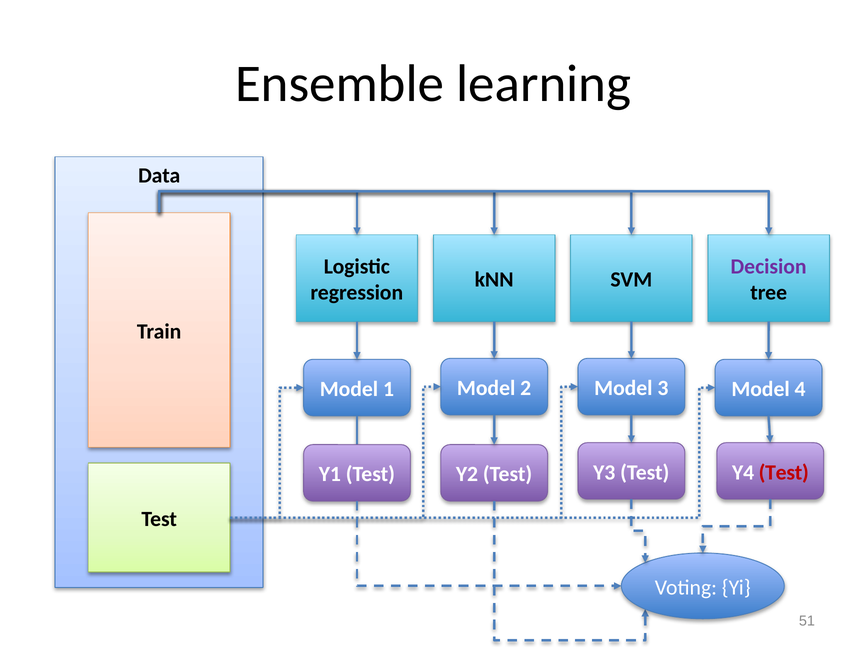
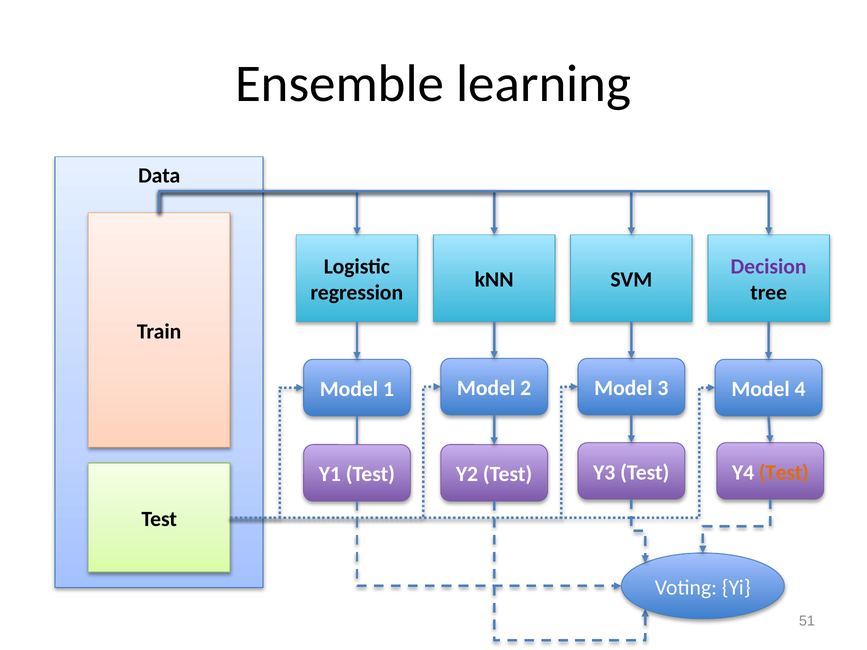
Test colour: red -> orange (784, 473)
